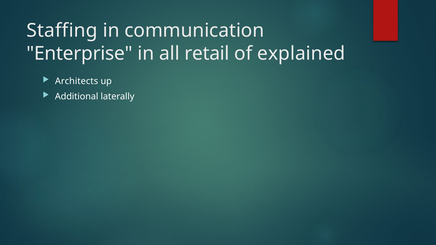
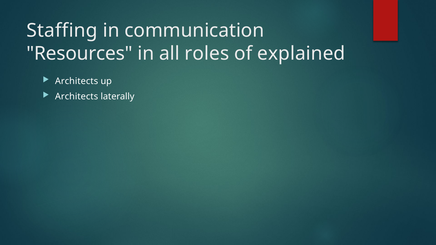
Enterprise: Enterprise -> Resources (80, 54)
retail: retail -> roles (207, 54)
Additional: Additional -> Architects (77, 97)
